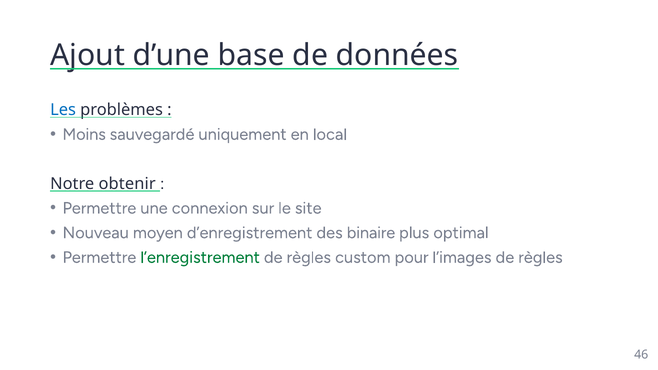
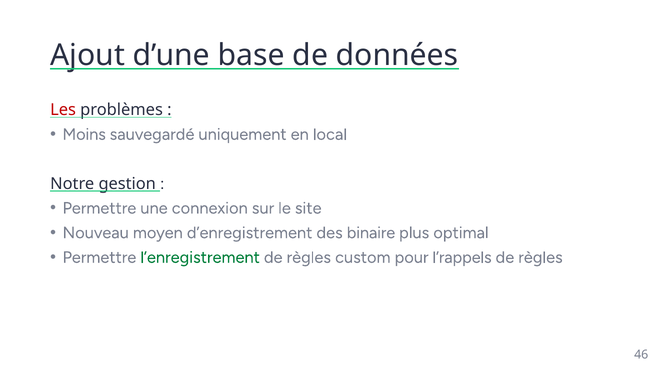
Les colour: blue -> red (63, 110)
obtenir: obtenir -> gestion (127, 184)
l’images: l’images -> l’rappels (462, 257)
